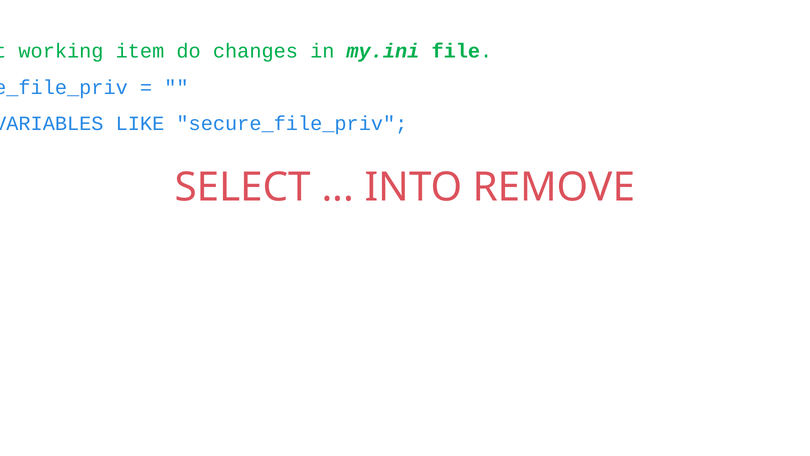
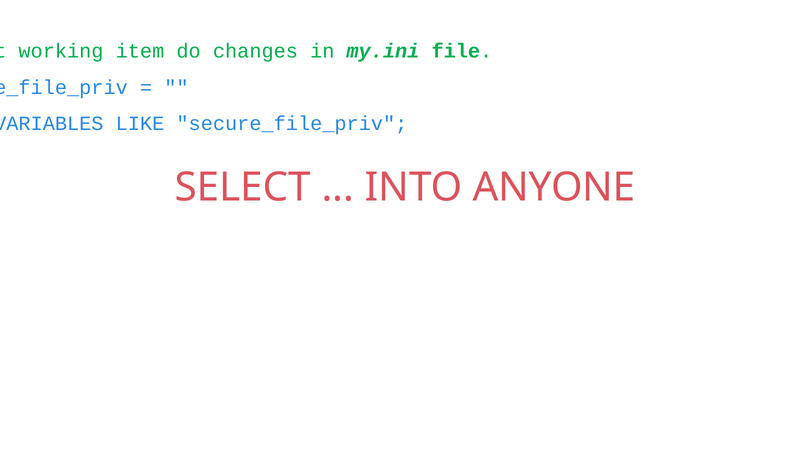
REMOVE: REMOVE -> ANYONE (554, 187)
